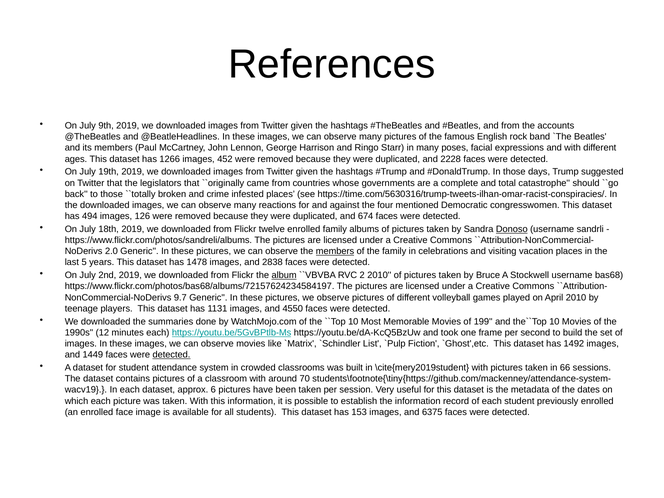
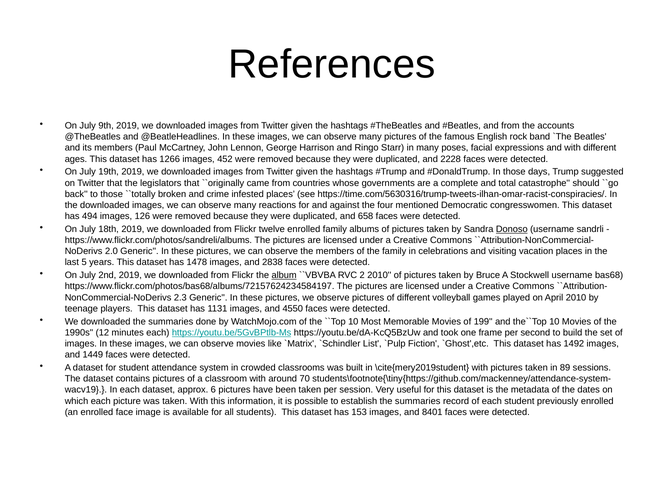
674: 674 -> 658 (366, 216)
members underline: present -> none (335, 251)
9.7: 9.7 -> 2.3 (180, 298)
detected underline: present -> none (171, 355)
66: 66 -> 89 (565, 368)
establish the information: information -> summaries (418, 401)
6375: 6375 -> 8401 (432, 412)
